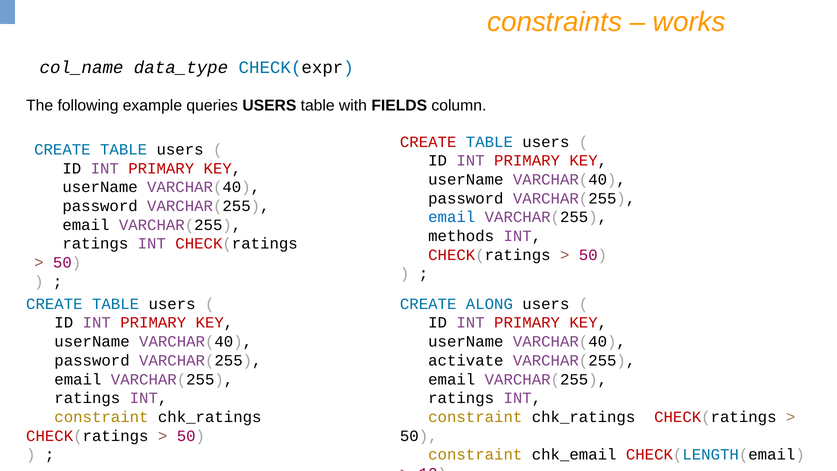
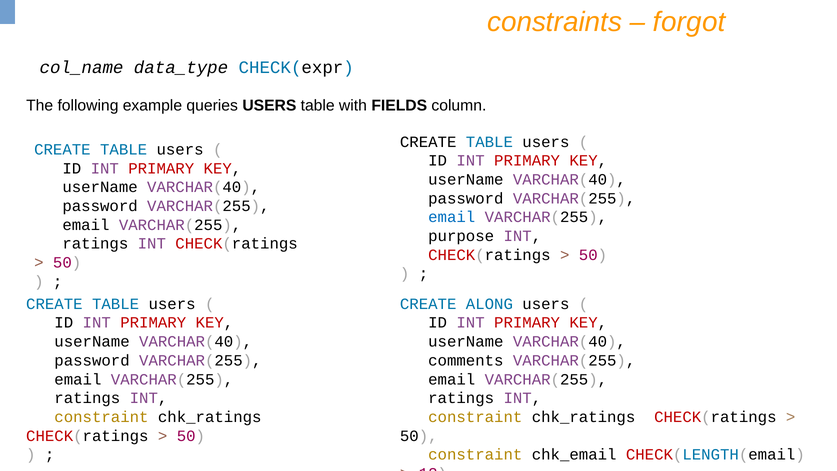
works: works -> forgot (689, 22)
CREATE colour: red -> black (428, 142)
methods: methods -> purpose (461, 236)
activate: activate -> comments (466, 360)
